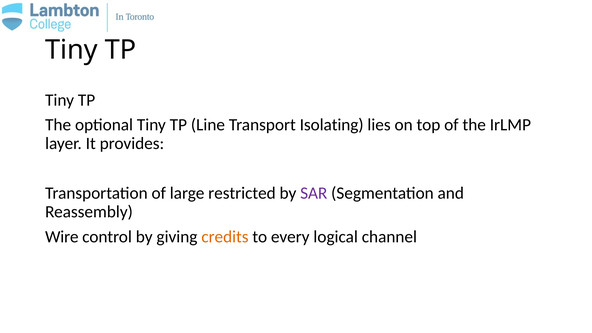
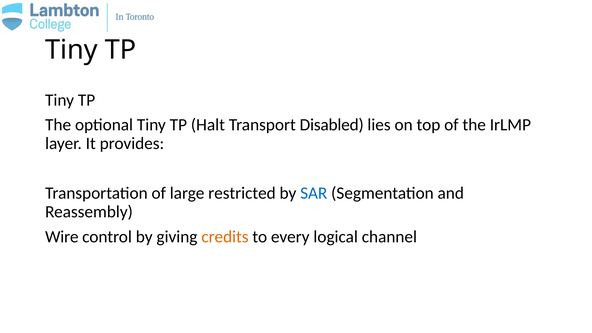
Line: Line -> Halt (208, 125)
Isolating: Isolating -> Disabled (332, 125)
SAR colour: purple -> blue (314, 193)
